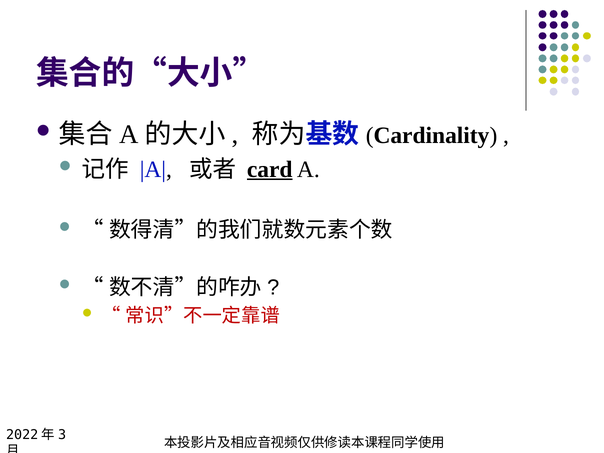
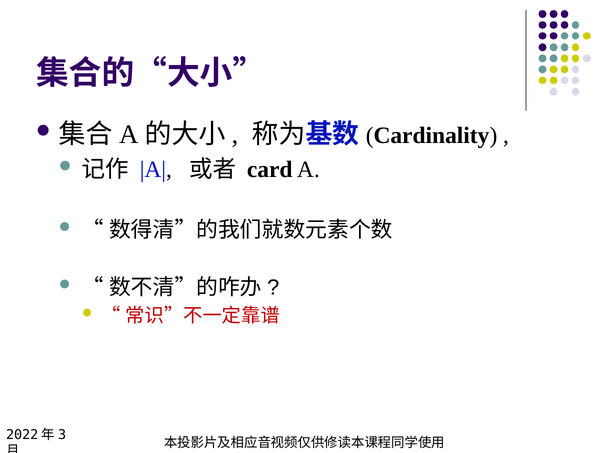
card underline: present -> none (270, 169)
